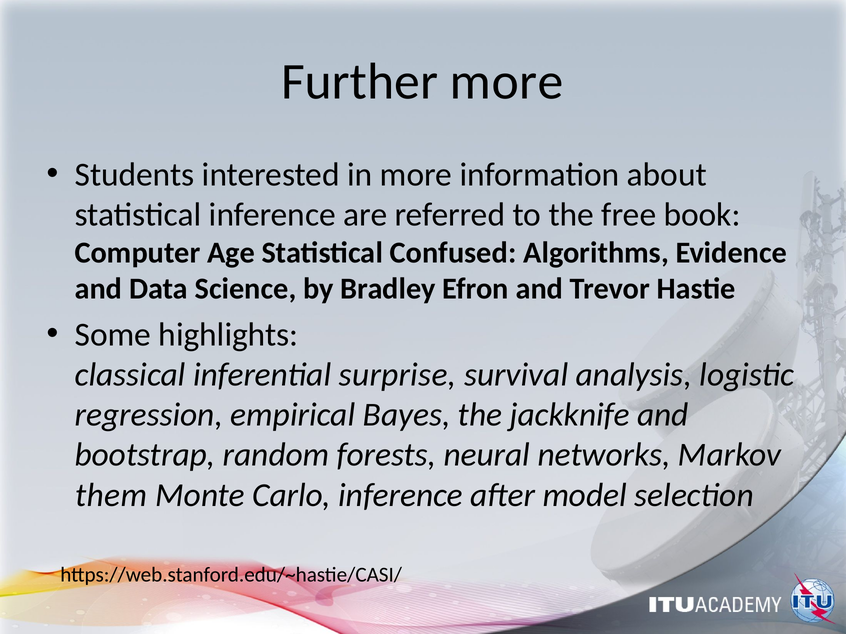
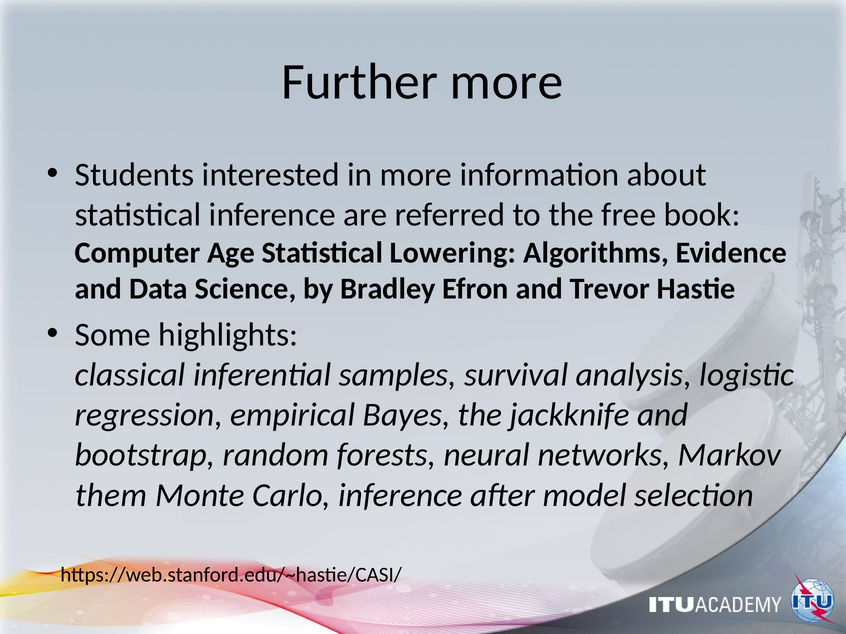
Confused: Confused -> Lowering (453, 253)
surprise: surprise -> samples (398, 375)
